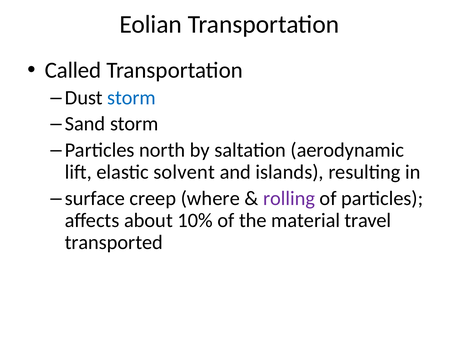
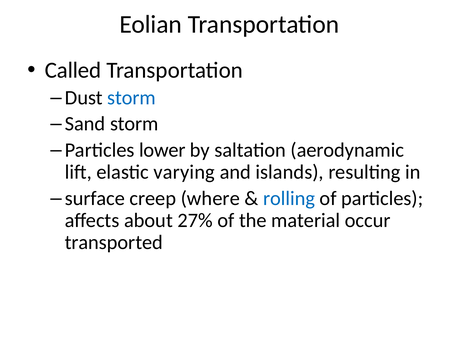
north: north -> lower (162, 150)
solvent: solvent -> varying (184, 172)
rolling colour: purple -> blue (289, 198)
10%: 10% -> 27% (195, 220)
travel: travel -> occur (368, 220)
